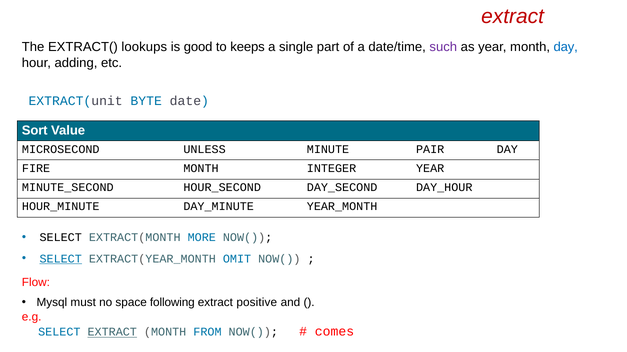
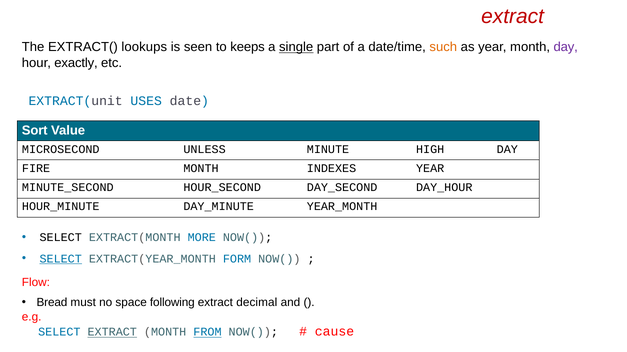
good: good -> seen (198, 47)
single underline: none -> present (296, 47)
such colour: purple -> orange (443, 47)
day colour: blue -> purple (566, 47)
adding: adding -> exactly (76, 63)
BYTE: BYTE -> USES (146, 101)
PAIR: PAIR -> HIGH (430, 149)
INTEGER: INTEGER -> INDEXES (332, 169)
OMIT: OMIT -> FORM (237, 259)
Mysql: Mysql -> Bread (52, 303)
positive: positive -> decimal (257, 303)
FROM underline: none -> present (207, 333)
comes: comes -> cause (334, 332)
